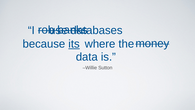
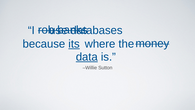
data underline: none -> present (87, 57)
